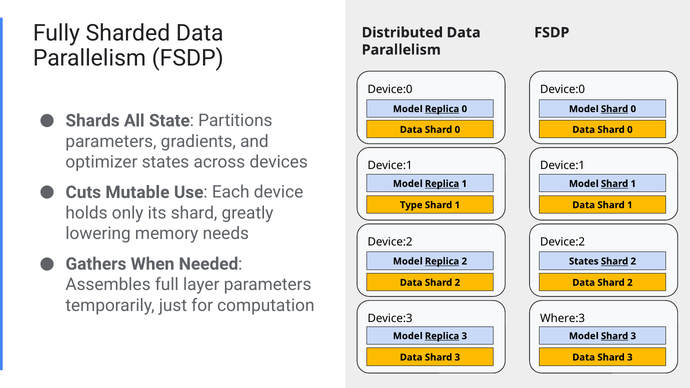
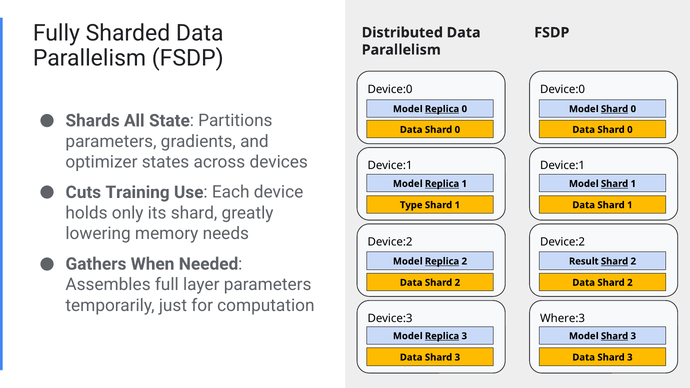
Mutable: Mutable -> Training (138, 192)
States: States -> Result (584, 261)
